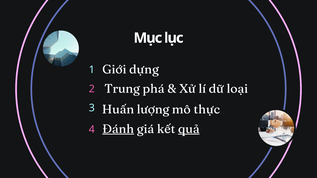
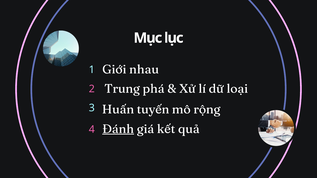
dựng: dựng -> nhau (144, 69)
lượng: lượng -> tuyến (153, 110)
thực: thực -> rộng (207, 110)
quả underline: present -> none (189, 129)
